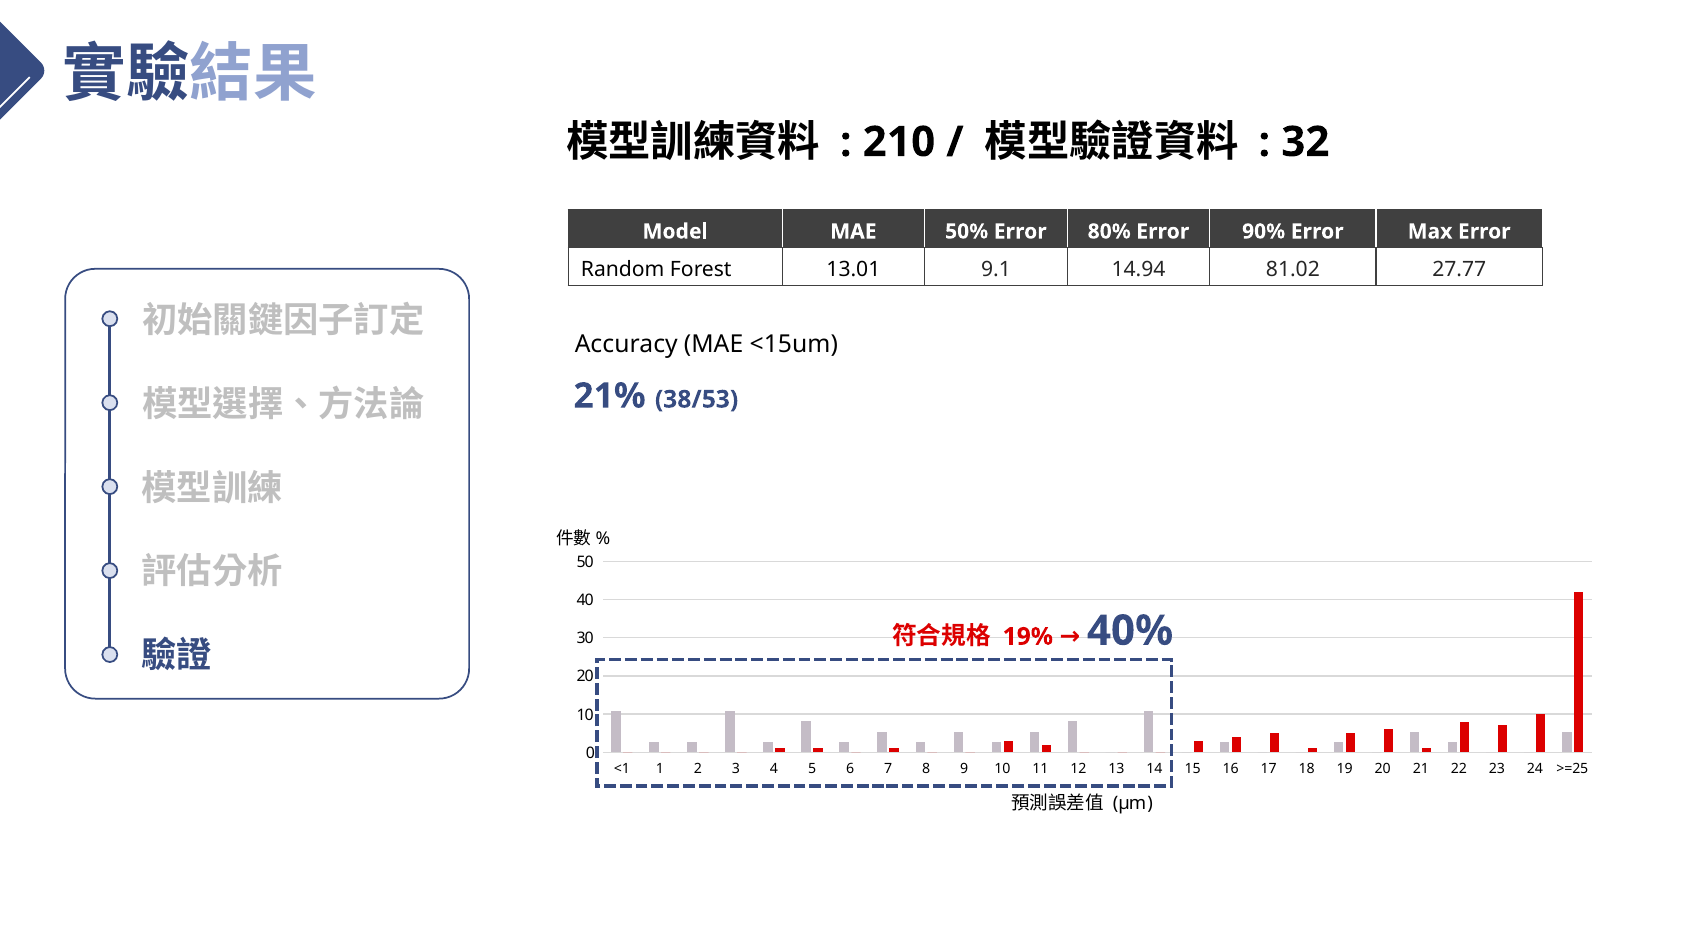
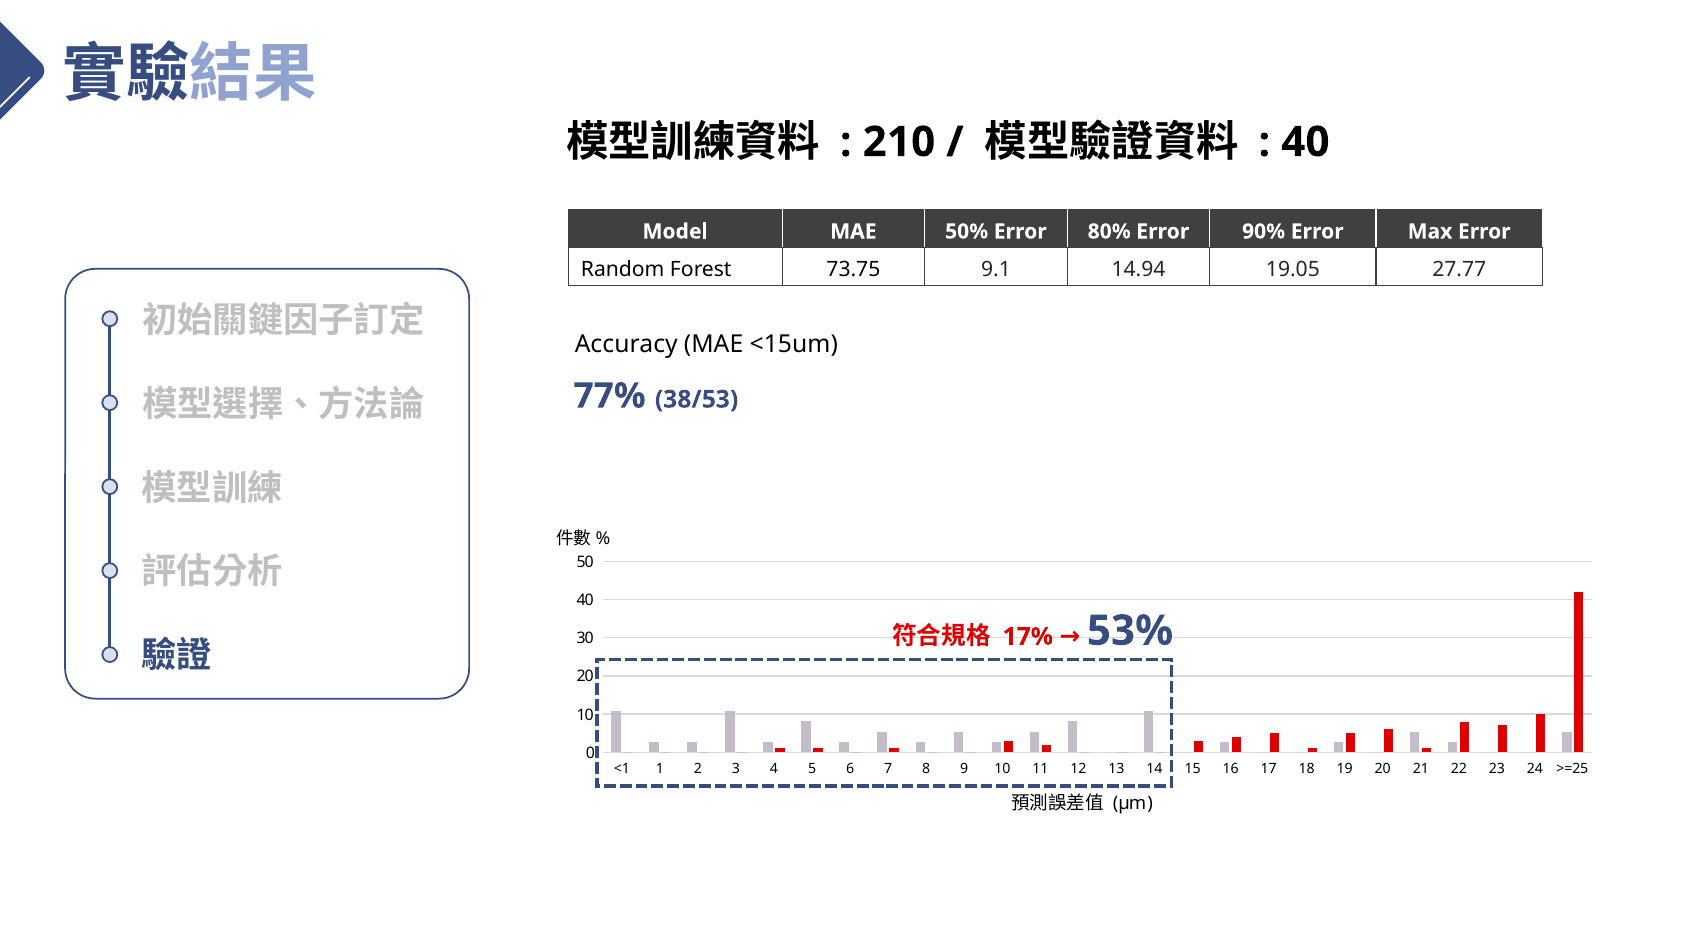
32: 32 -> 40 (1305, 142)
13.01: 13.01 -> 73.75 (853, 270)
81.02: 81.02 -> 19.05 (1293, 270)
21%: 21% -> 77% (610, 396)
19%: 19% -> 17% (1028, 636)
40%: 40% -> 53% (1130, 631)
